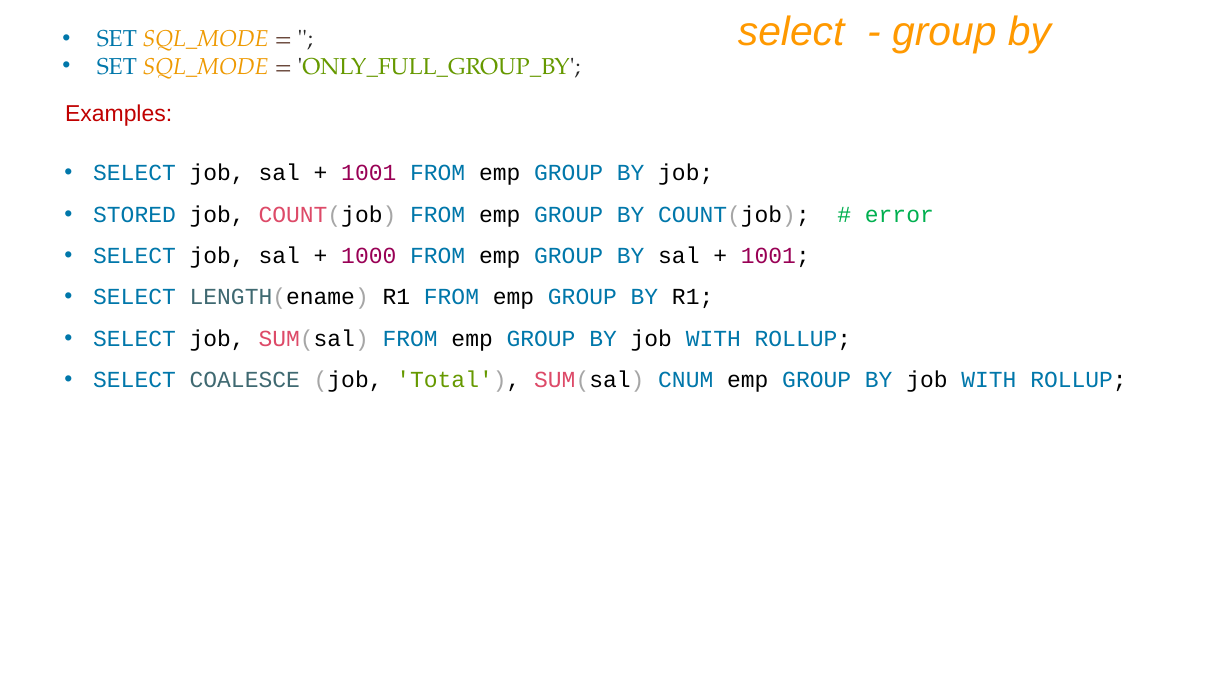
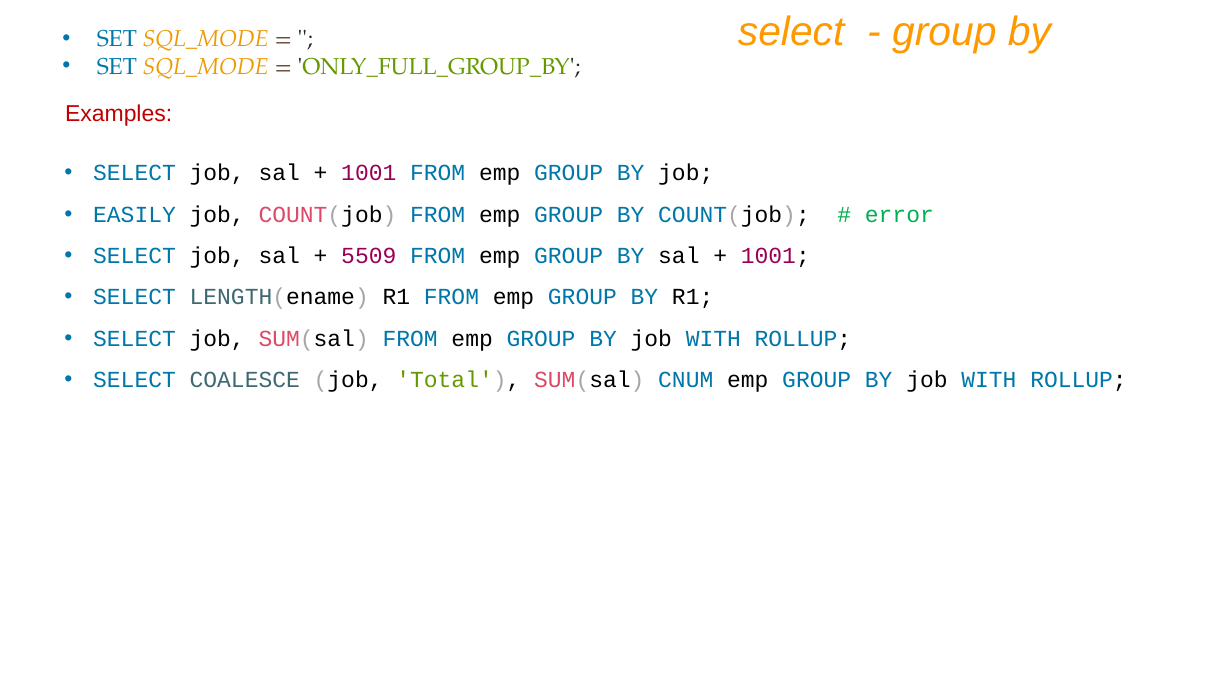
STORED: STORED -> EASILY (135, 215)
1000: 1000 -> 5509 (369, 256)
